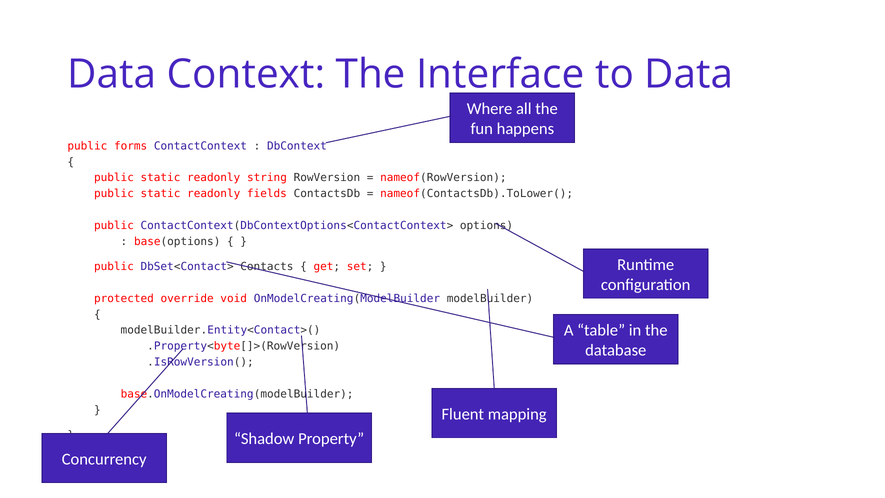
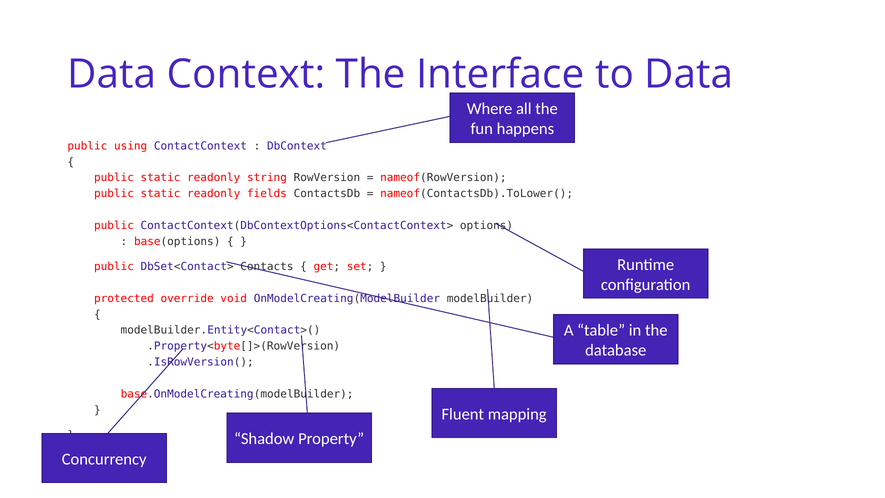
forms: forms -> using (131, 146)
